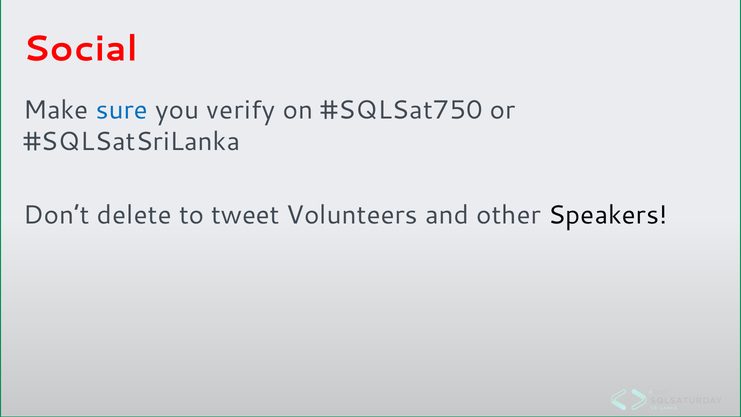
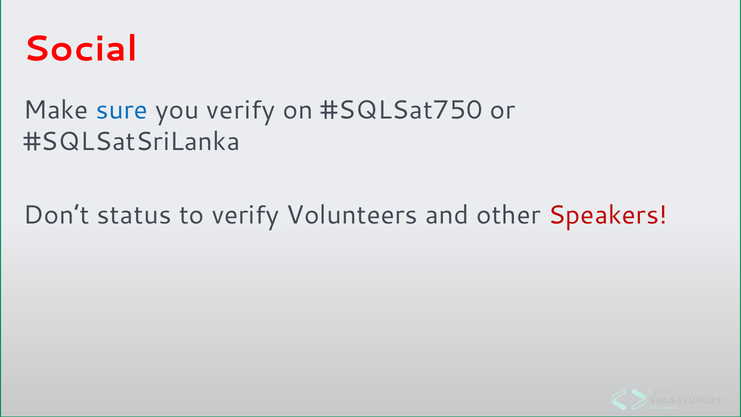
delete: delete -> status (134, 215)
to tweet: tweet -> verify (245, 215)
Speakers colour: black -> red (608, 215)
